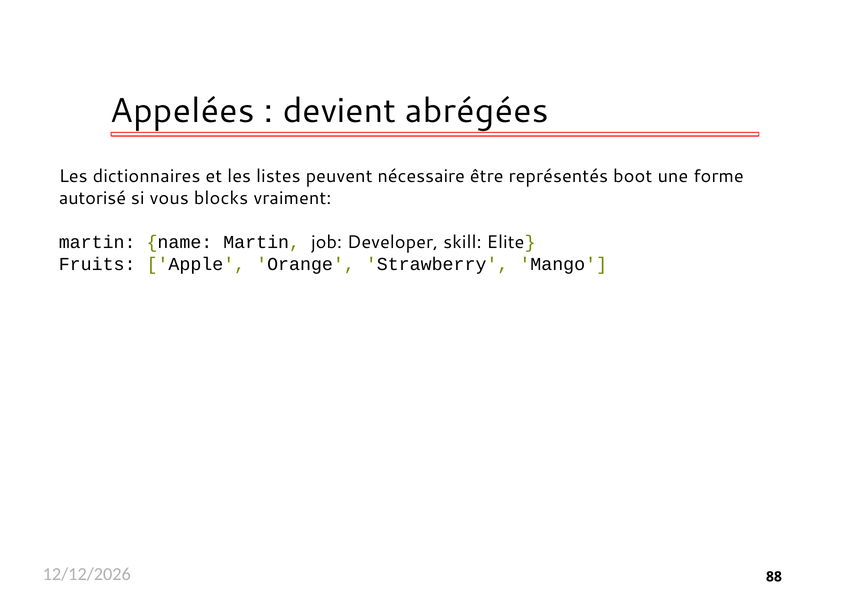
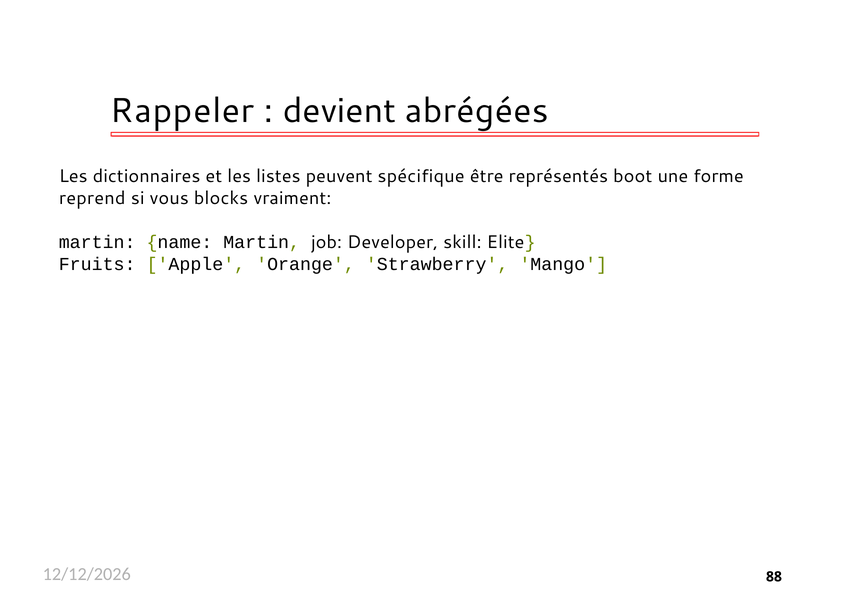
Appelées: Appelées -> Rappeler (182, 111)
nécessaire: nécessaire -> spécifique (421, 176)
autorisé: autorisé -> reprend (92, 198)
